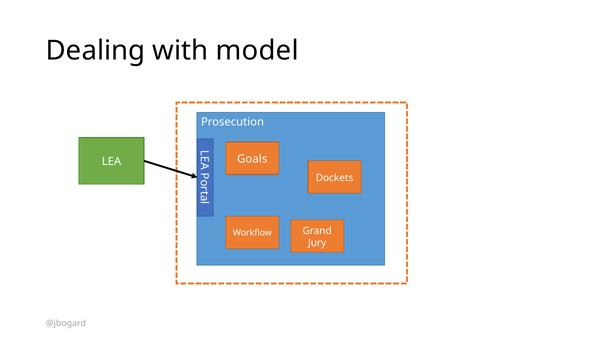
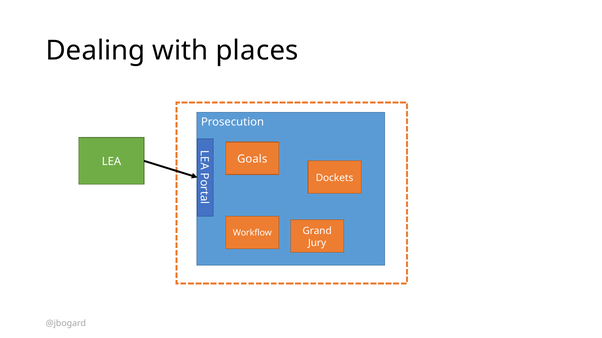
model: model -> places (257, 51)
